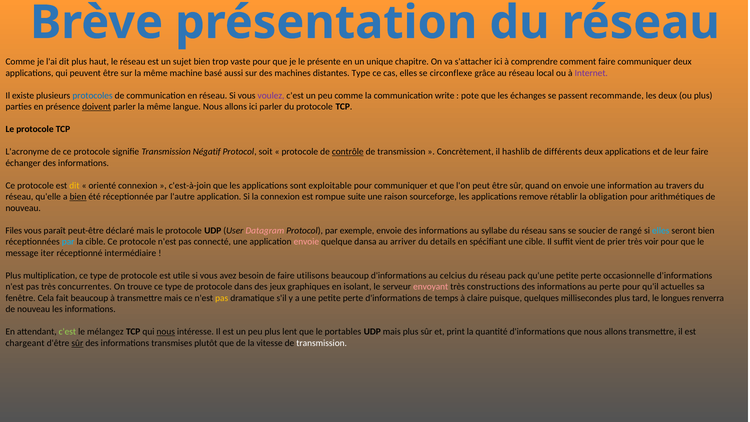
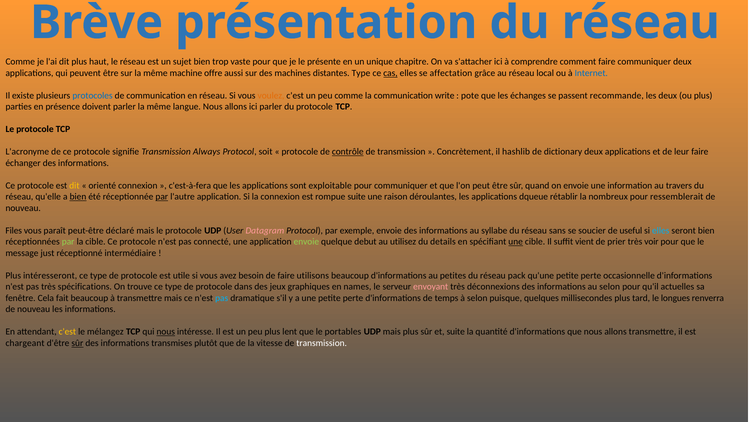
basé: basé -> offre (213, 73)
cas underline: none -> present (390, 73)
circonflexe: circonflexe -> affectation (451, 73)
Internet colour: purple -> blue (591, 73)
voulez colour: purple -> orange (271, 95)
doivent underline: present -> none (97, 107)
Négatif: Négatif -> Always (207, 152)
différents: différents -> dictionary (563, 152)
c'est-à-join: c'est-à-join -> c'est-à-fera (190, 185)
par underline: none -> present (162, 197)
sourceforge: sourceforge -> déroulantes (433, 197)
remove: remove -> dqueue (534, 197)
obligation: obligation -> nombreux (608, 197)
arithmétiques: arithmétiques -> ressemblerait (677, 197)
rangé: rangé -> useful (631, 230)
par colour: light blue -> light green (68, 242)
envoie colour: pink -> light green (306, 242)
dansa: dansa -> debut (365, 242)
arriver: arriver -> utilisez (403, 242)
une underline: none -> present (516, 242)
iter: iter -> just (47, 253)
multiplication: multiplication -> intéresseront (50, 275)
celcius: celcius -> petites (453, 275)
concurrentes: concurrentes -> spécifications (85, 287)
isolant: isolant -> names (358, 287)
constructions: constructions -> déconnexions (493, 287)
au perte: perte -> selon (610, 287)
pas colour: yellow -> light blue (222, 298)
à claire: claire -> selon (477, 298)
c'est colour: light green -> yellow (67, 332)
et print: print -> suite (456, 332)
